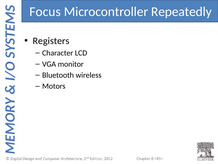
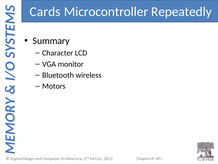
Focus: Focus -> Cards (45, 12)
Registers: Registers -> Summary (51, 41)
